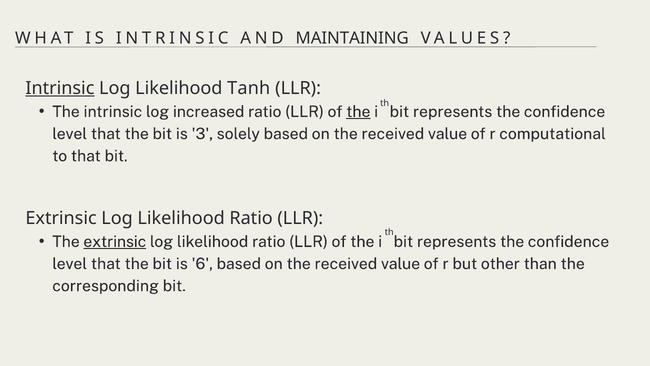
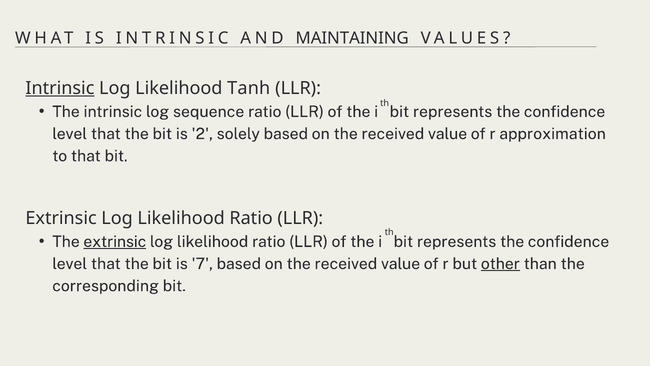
increased: increased -> sequence (209, 112)
the underline: present -> none (358, 112)
3: 3 -> 2 (202, 134)
computational: computational -> approximation (553, 134)
6: 6 -> 7 (202, 264)
other underline: none -> present (500, 264)
